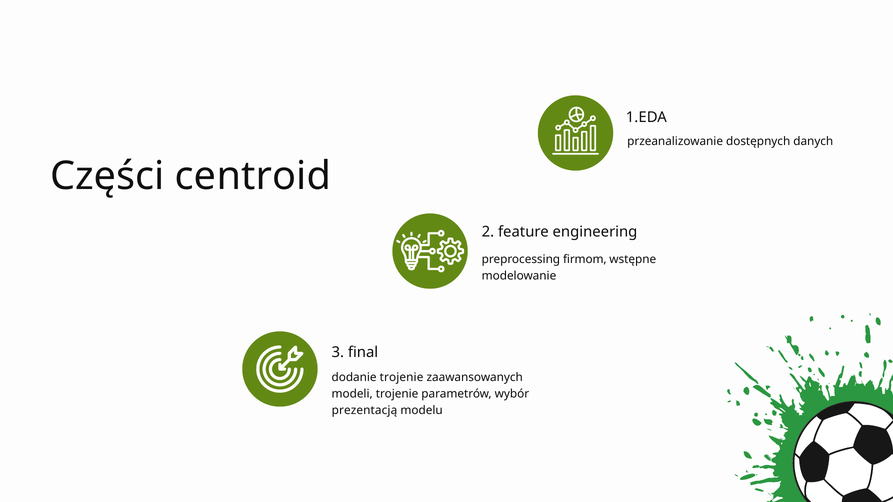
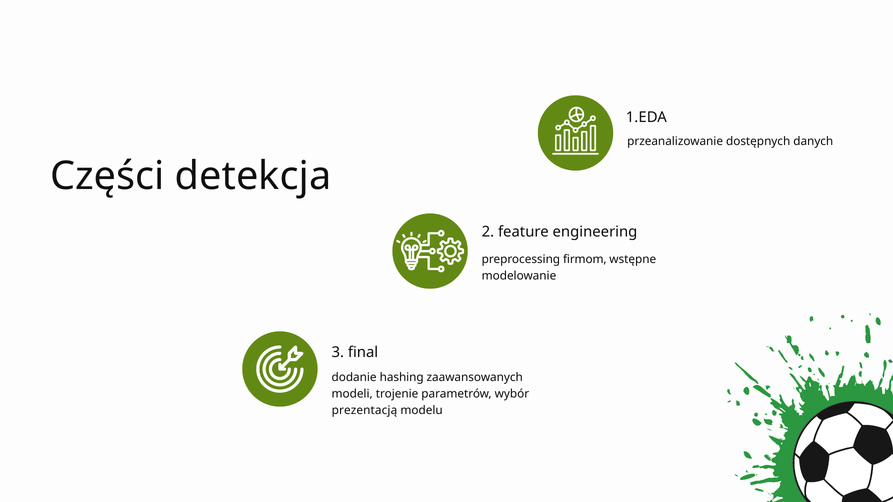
centroid: centroid -> detekcja (253, 176)
dodanie trojenie: trojenie -> hashing (402, 378)
